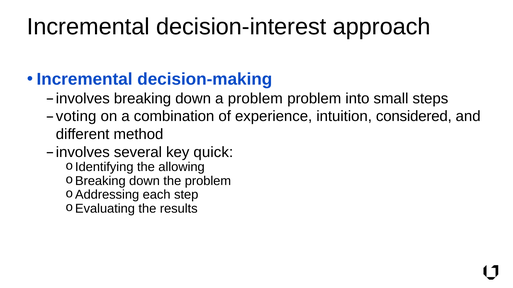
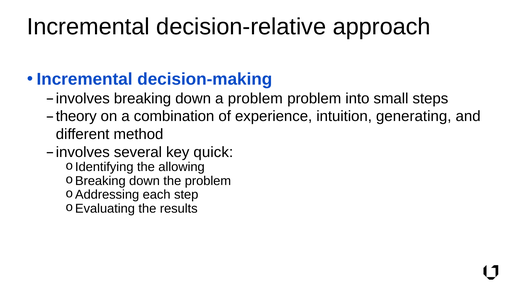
decision-interest: decision-interest -> decision-relative (241, 27)
voting: voting -> theory (76, 117)
considered: considered -> generating (414, 117)
